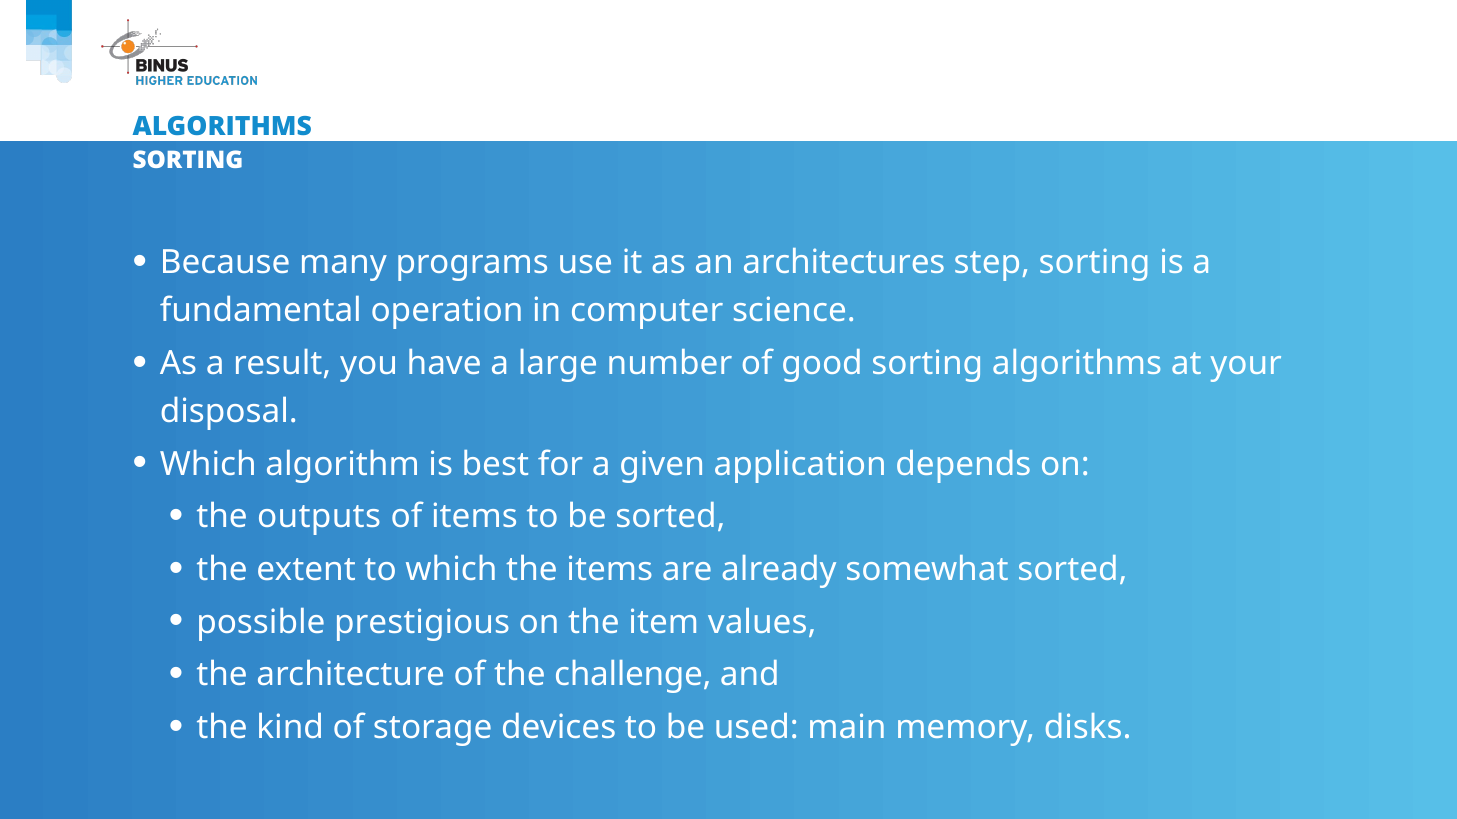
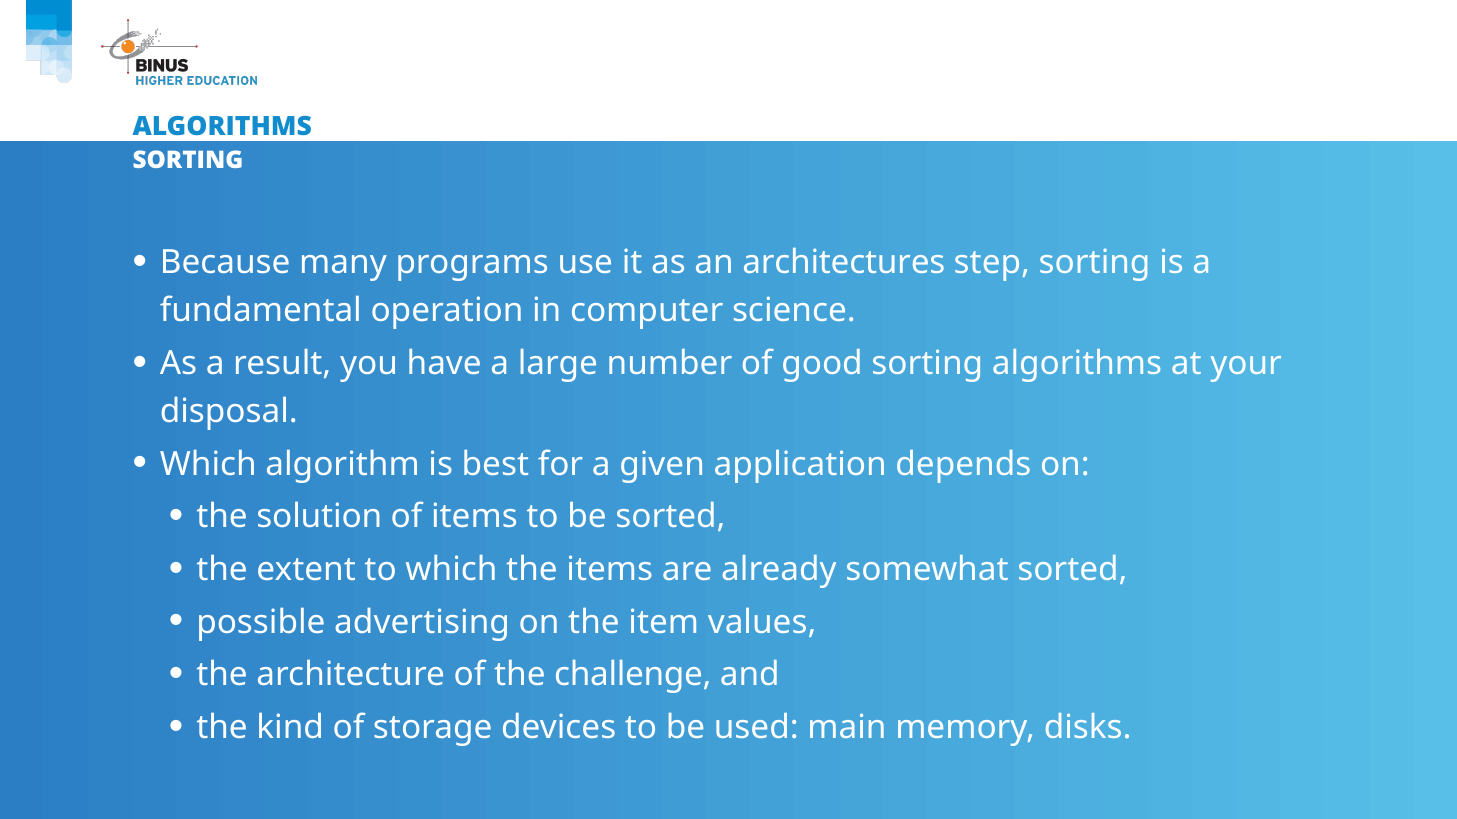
outputs: outputs -> solution (319, 517)
prestigious: prestigious -> advertising (422, 622)
